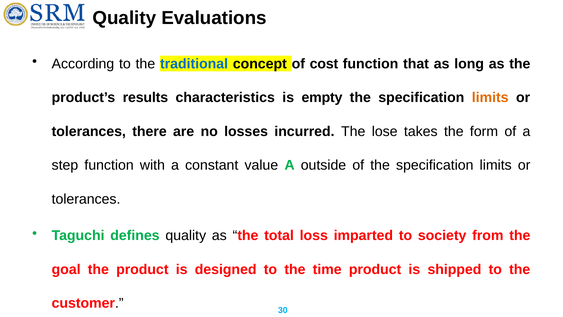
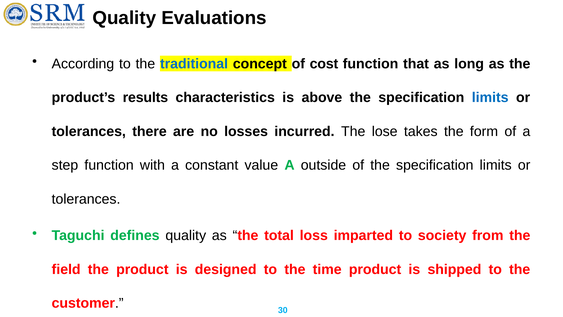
empty: empty -> above (322, 97)
limits colour: orange -> blue (490, 97)
goal: goal -> field (66, 269)
